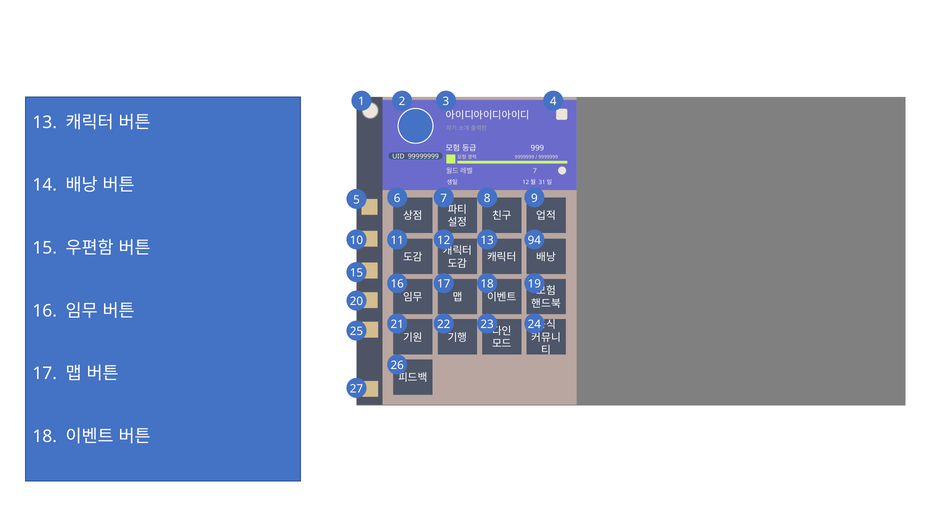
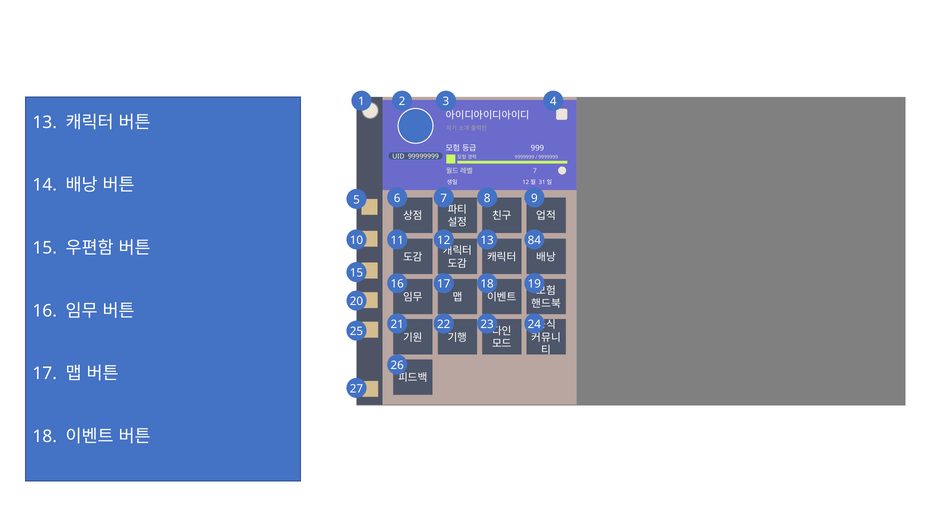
94: 94 -> 84 (534, 241)
